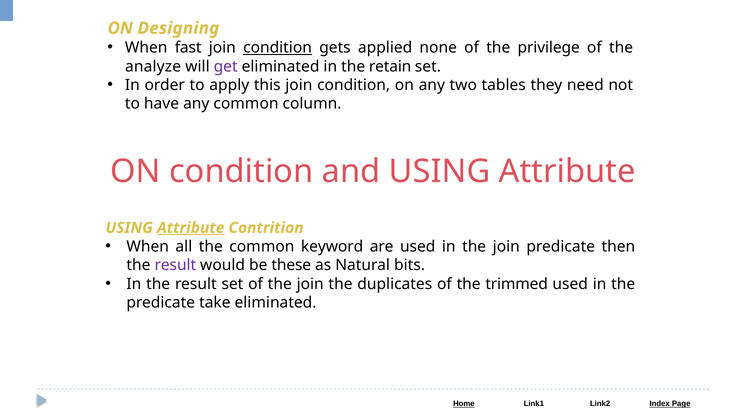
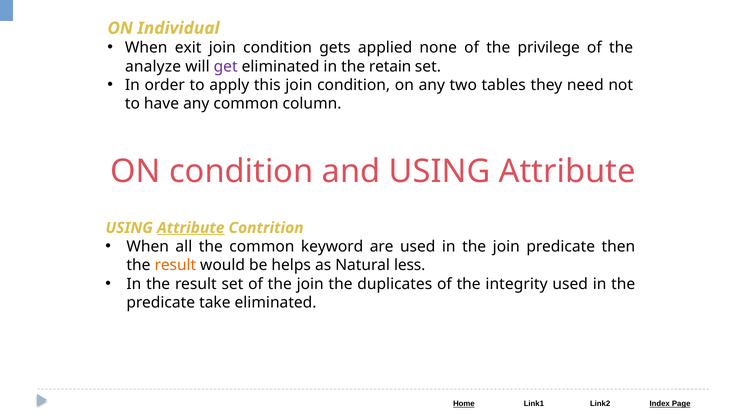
Designing: Designing -> Individual (178, 28)
fast: fast -> exit (188, 48)
condition underline: present -> none (278, 48)
result colour: purple -> orange (175, 265)
these: these -> helps (291, 265)
bits: bits -> less (410, 265)
trimmed: trimmed -> integrity (517, 284)
